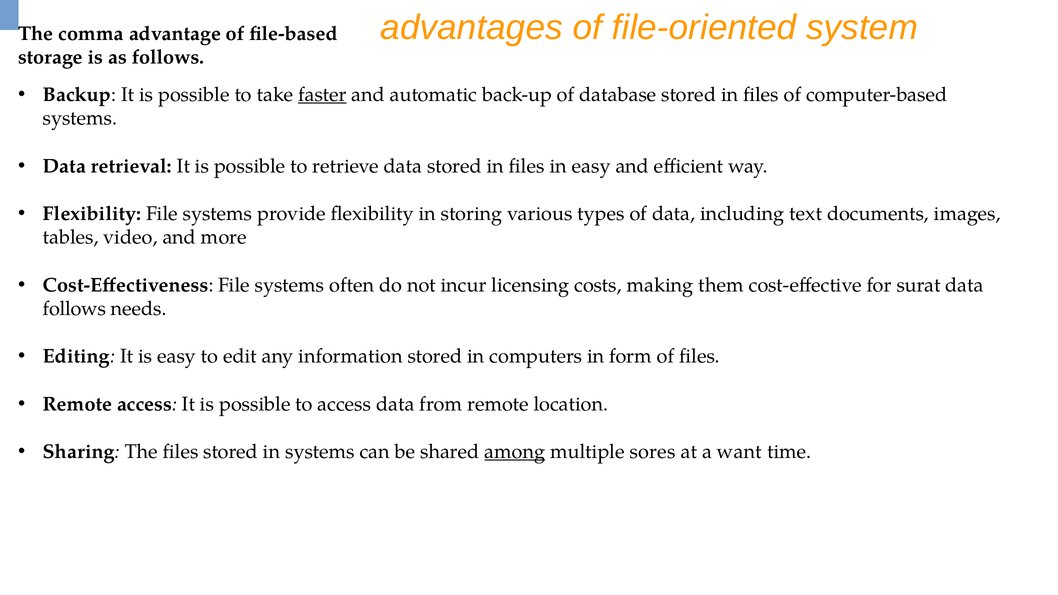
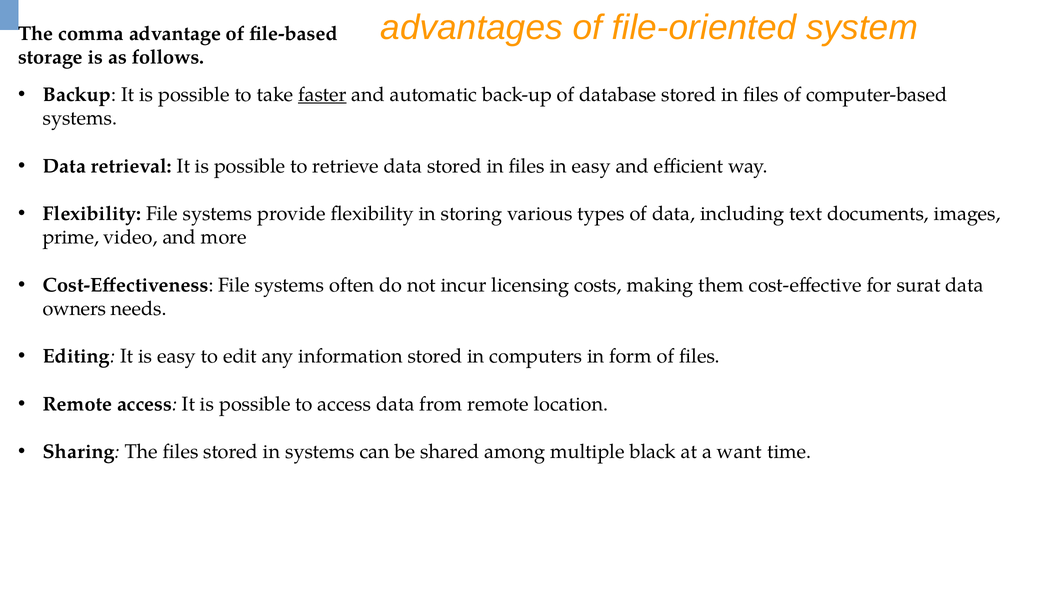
tables: tables -> prime (71, 237)
follows: follows -> owners (74, 309)
among underline: present -> none (515, 452)
sores: sores -> black (653, 452)
